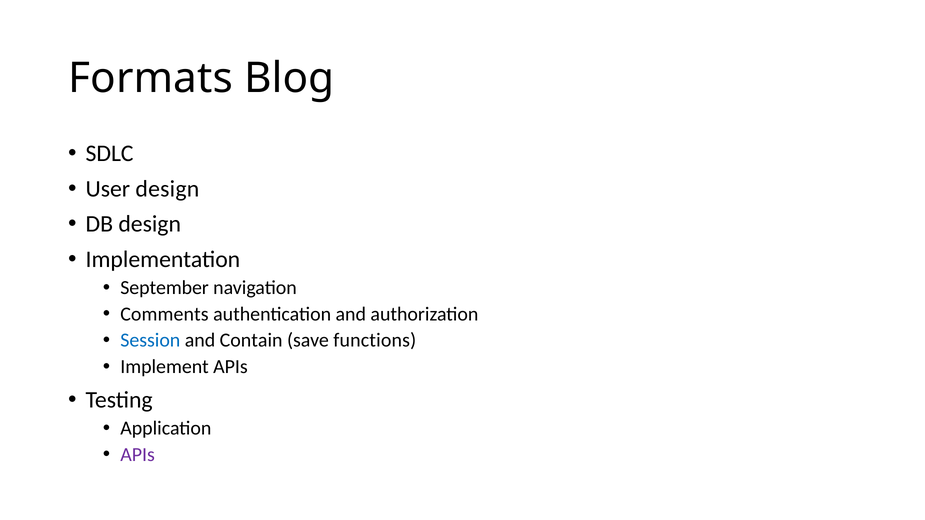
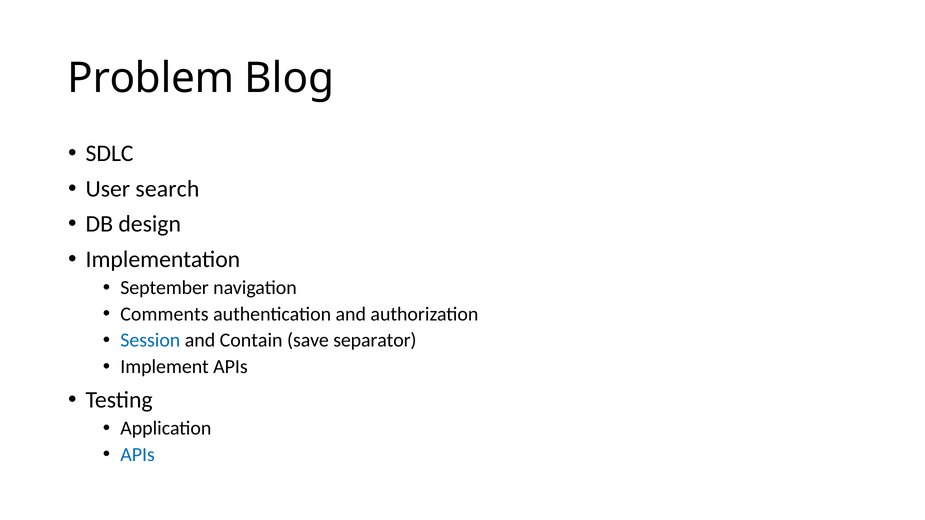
Formats: Formats -> Problem (151, 78)
User design: design -> search (167, 189)
functions: functions -> separator (375, 341)
APIs colour: purple -> blue (138, 455)
